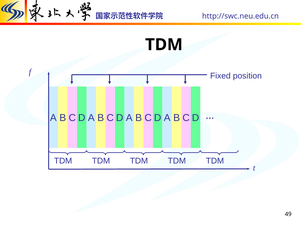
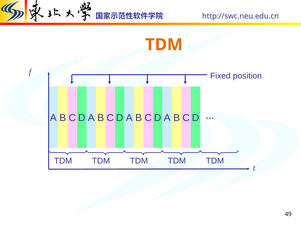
TDM colour: black -> orange (164, 45)
